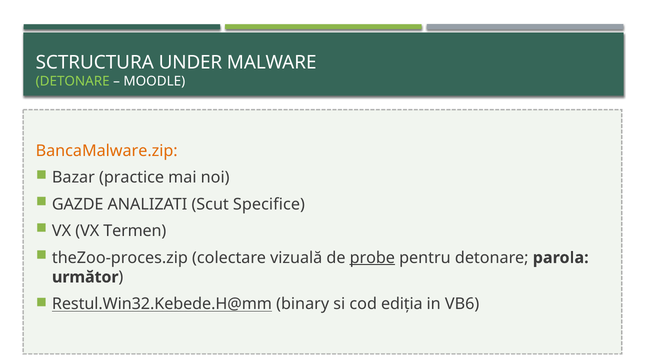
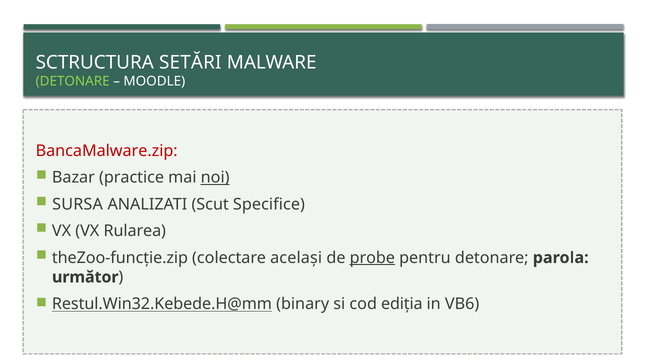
UNDER: UNDER -> SETĂRI (190, 62)
BancaMalware.zip colour: orange -> red (107, 151)
noi underline: none -> present (215, 178)
GAZDE: GAZDE -> SURSA (78, 204)
Termen: Termen -> Rularea (135, 231)
theZoo-proces.zip: theZoo-proces.zip -> theZoo-funcție.zip (120, 258)
vizuală: vizuală -> același (296, 258)
